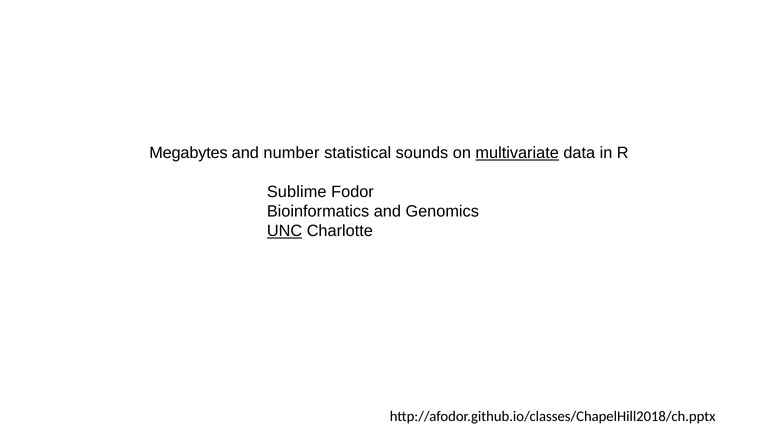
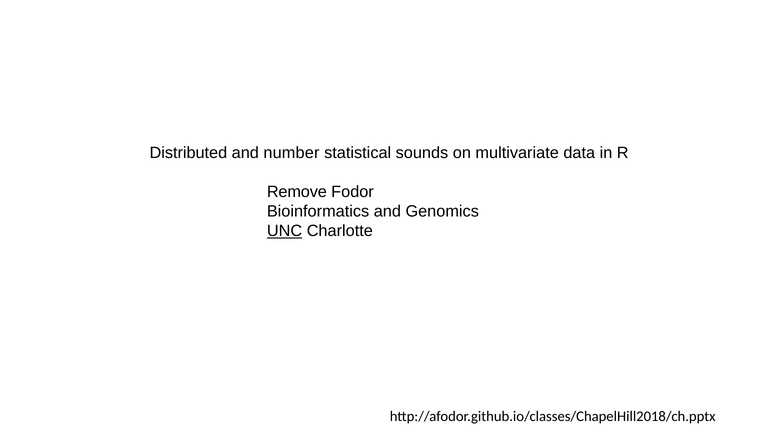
Megabytes: Megabytes -> Distributed (188, 153)
multivariate underline: present -> none (517, 153)
Sublime: Sublime -> Remove (297, 192)
